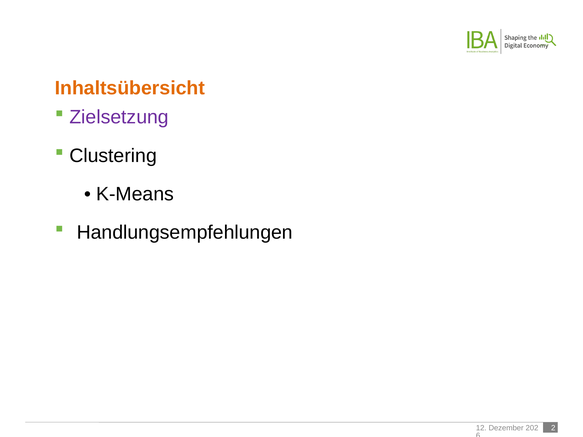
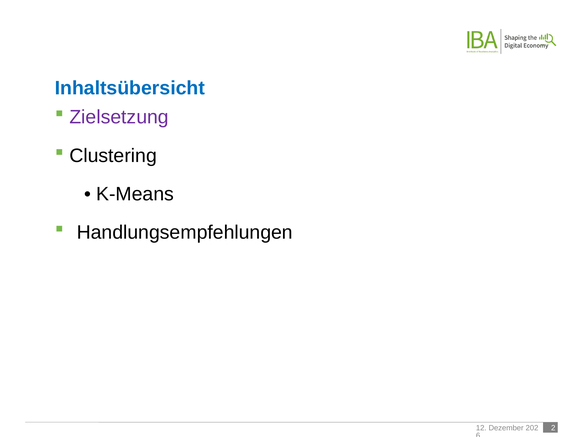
Inhaltsübersicht colour: orange -> blue (130, 88)
